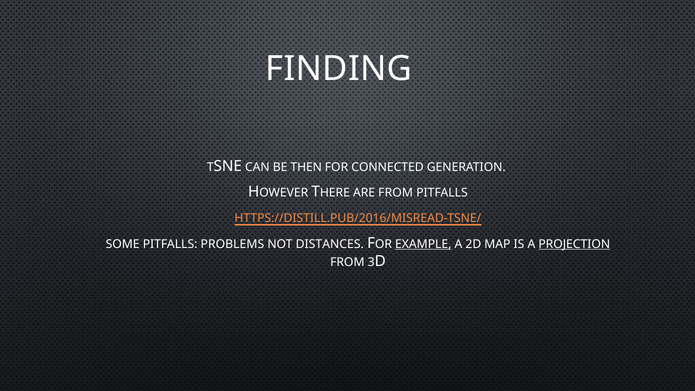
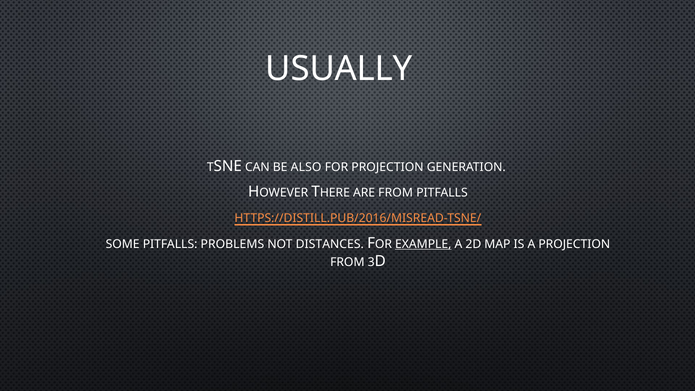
FINDING: FINDING -> USUALLY (339, 69)
THEN: THEN -> ALSO (306, 167)
FOR CONNECTED: CONNECTED -> PROJECTION (387, 167)
PROJECTION underline: present -> none (574, 244)
